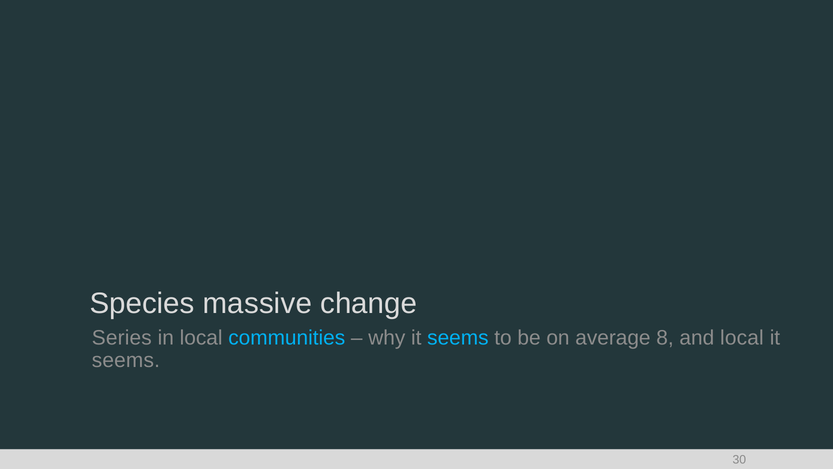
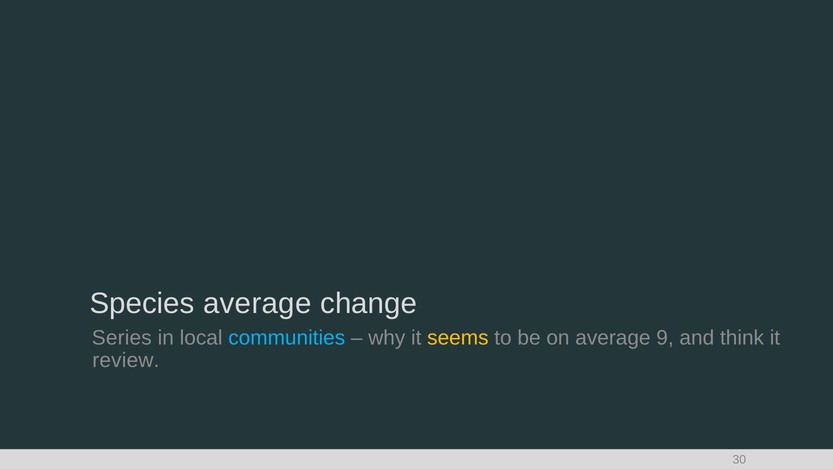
Species massive: massive -> average (257, 303)
seems colour: light blue -> yellow (458, 338)
8: 8 -> 9 (665, 338)
and local: local -> think (742, 338)
seems: seems -> review (126, 360)
